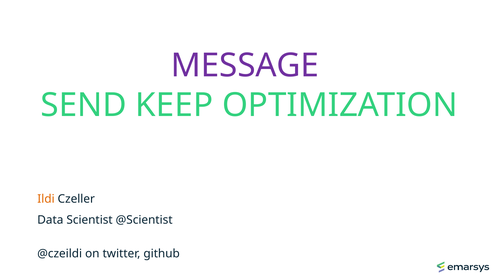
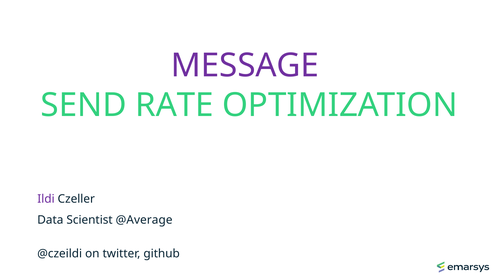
KEEP: KEEP -> RATE (174, 105)
Ildi colour: orange -> purple (46, 199)
@Scientist: @Scientist -> @Average (144, 220)
